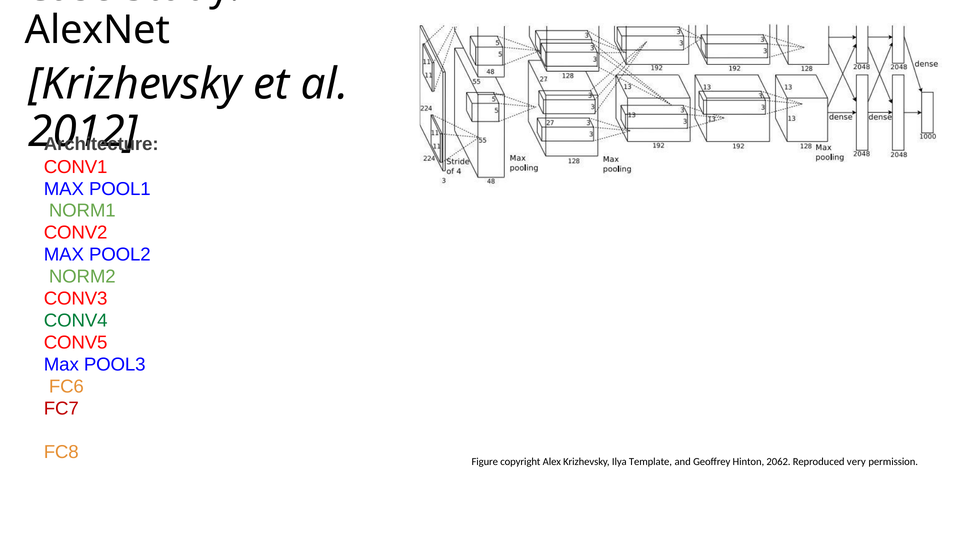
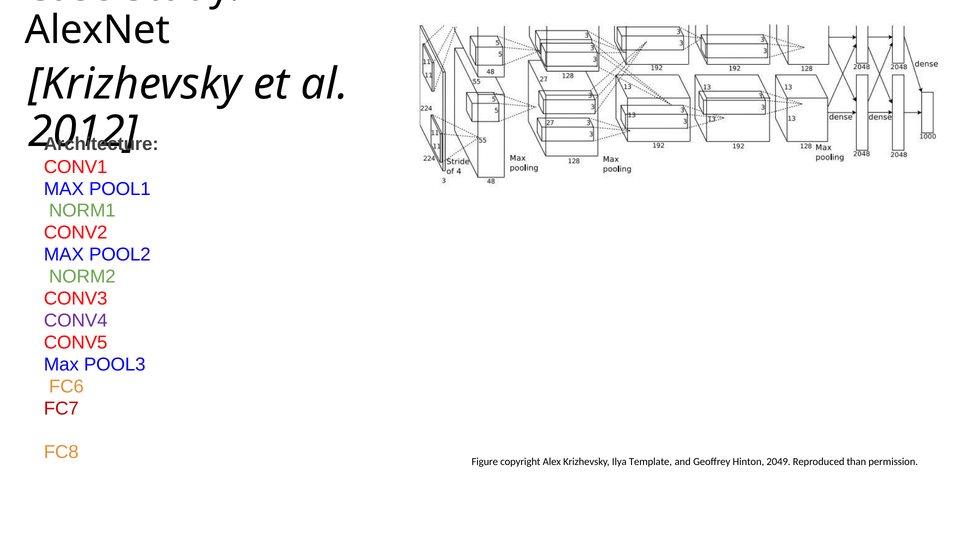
CONV4 colour: green -> purple (76, 320)
2062: 2062 -> 2049 (779, 462)
very: very -> than (856, 462)
